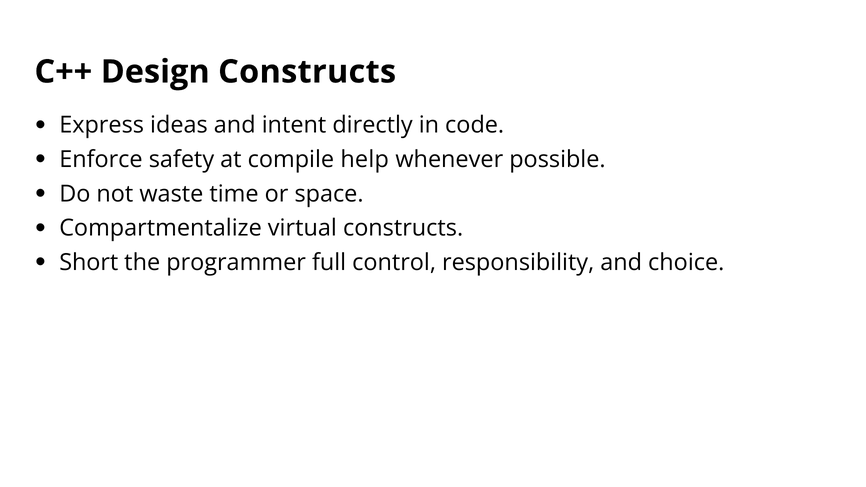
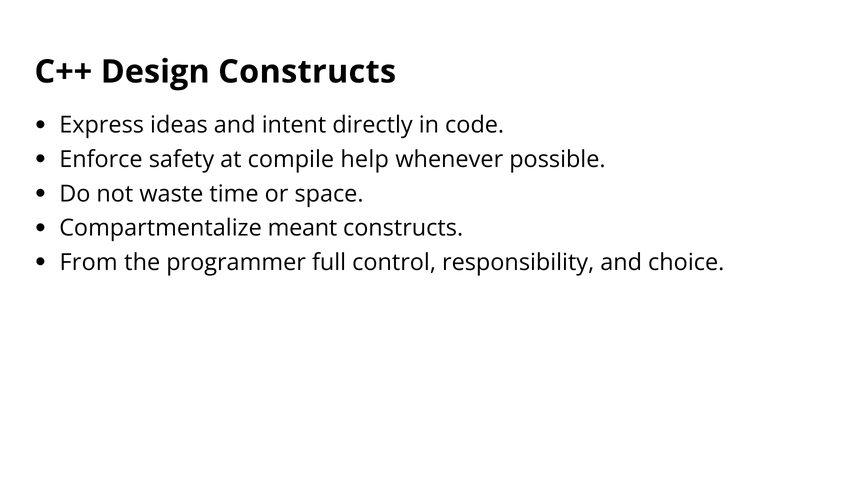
virtual: virtual -> meant (303, 228)
Short: Short -> From (89, 263)
